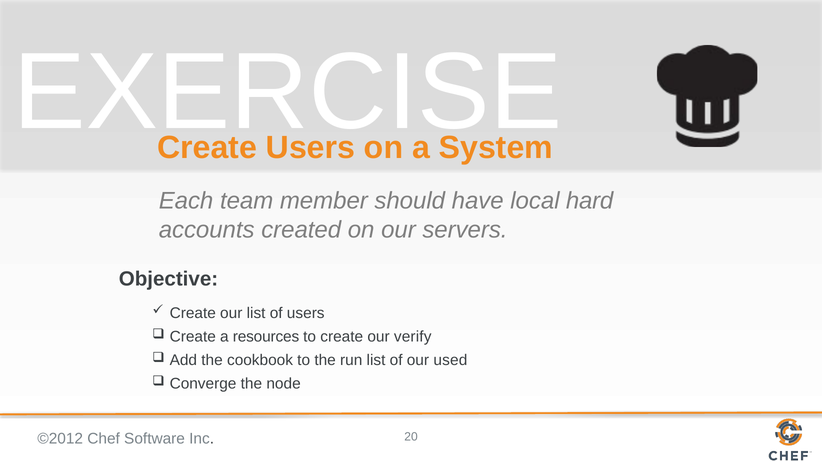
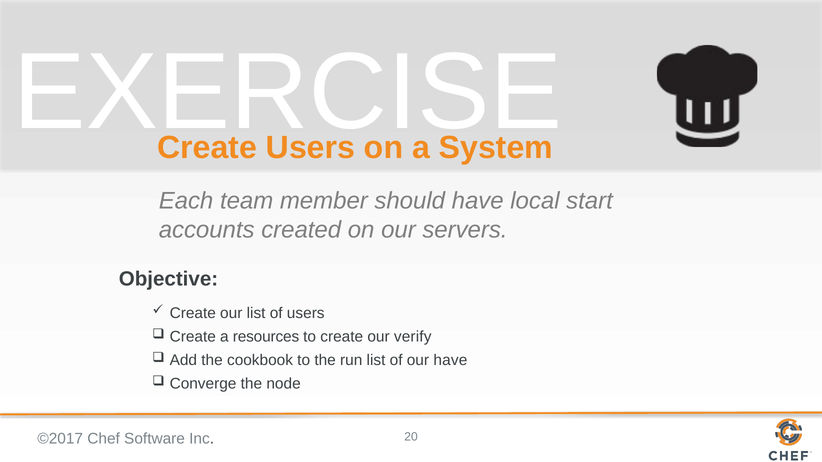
hard: hard -> start (590, 201)
our used: used -> have (450, 360)
©2012: ©2012 -> ©2017 (60, 439)
